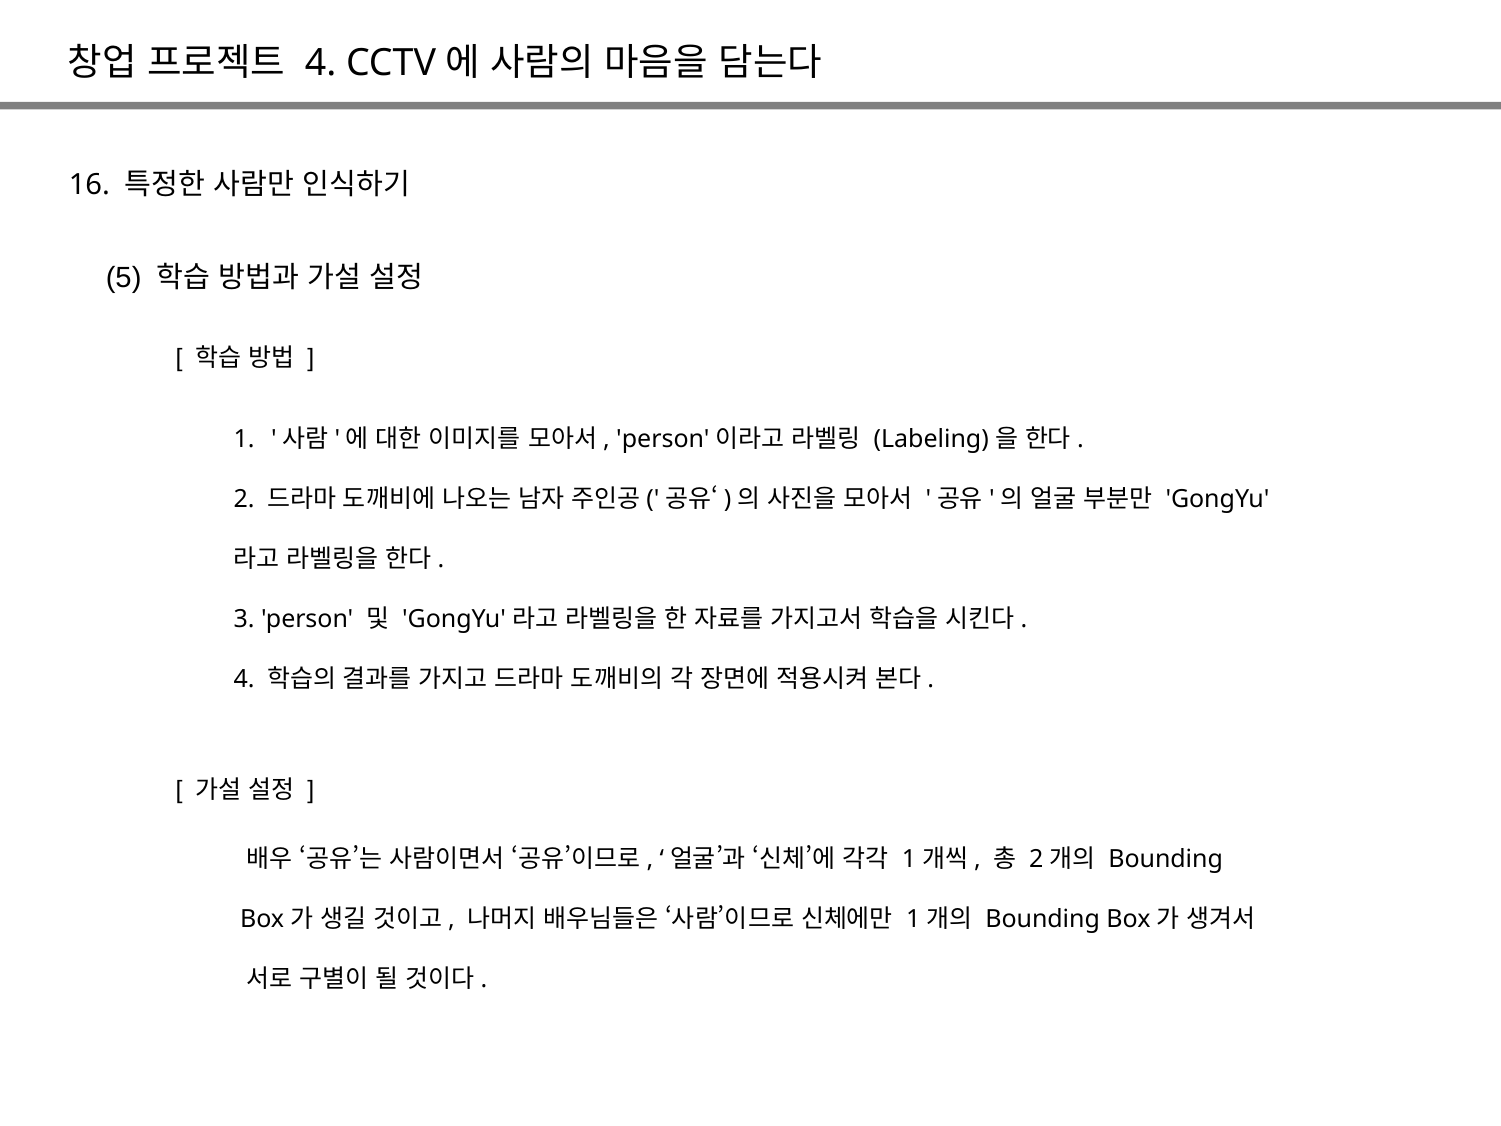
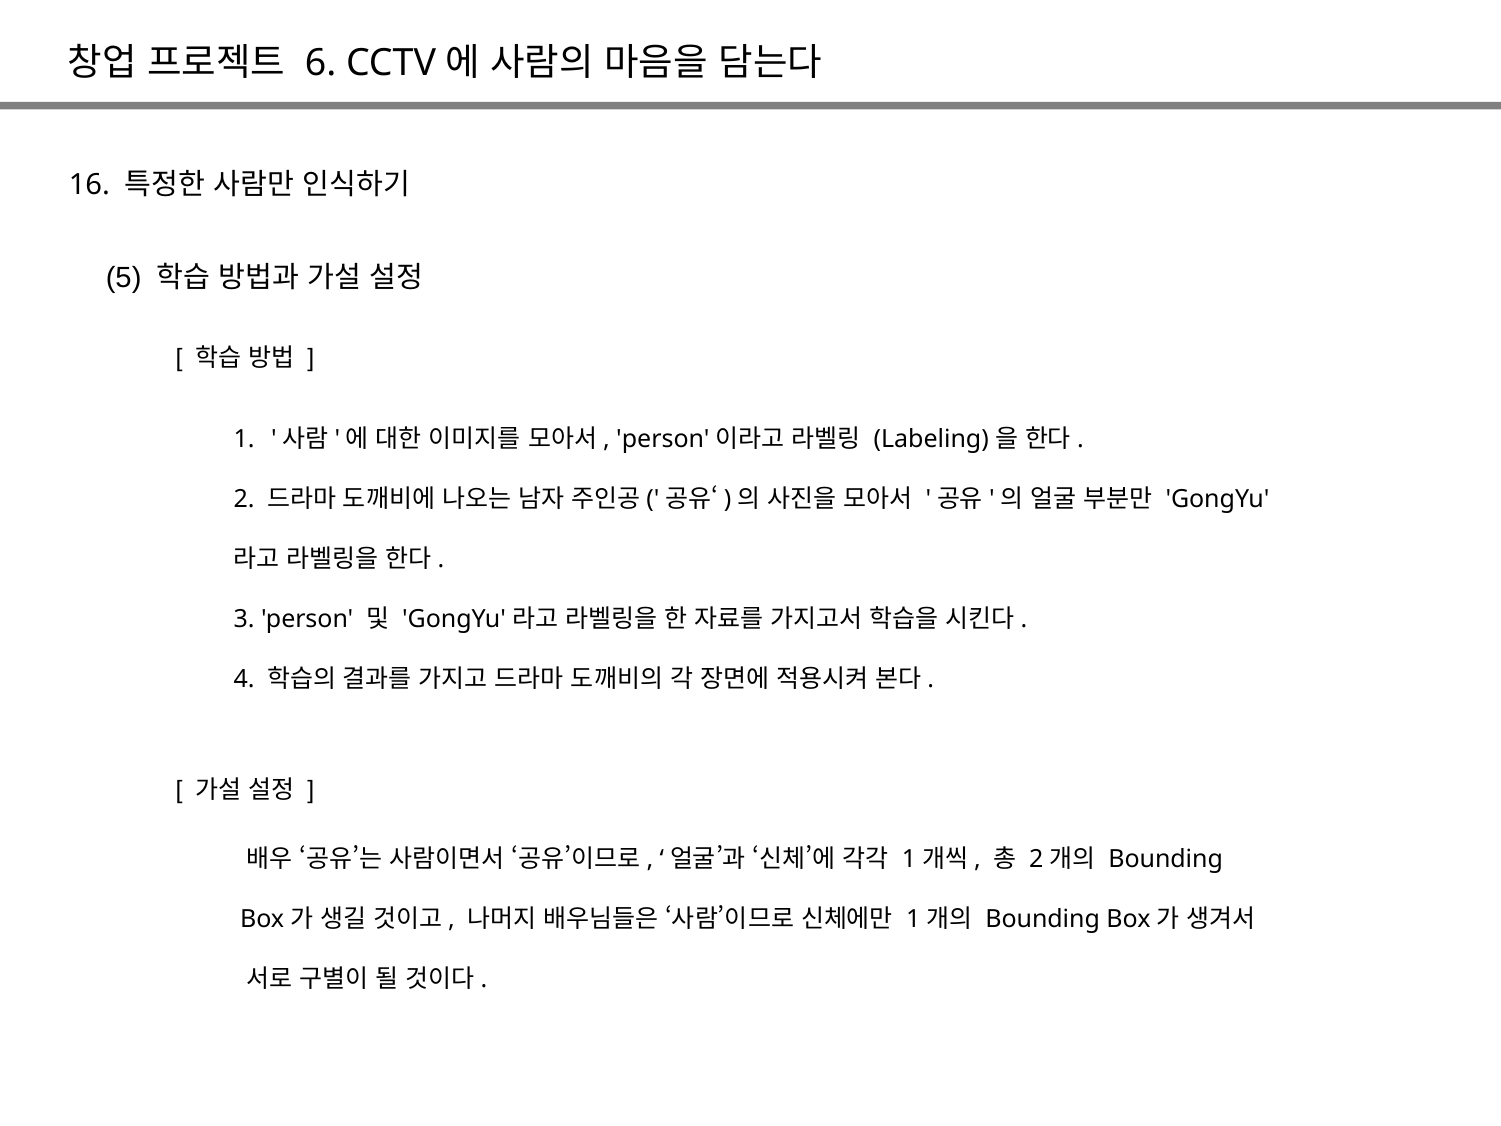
4: 4 -> 6 (321, 63)
